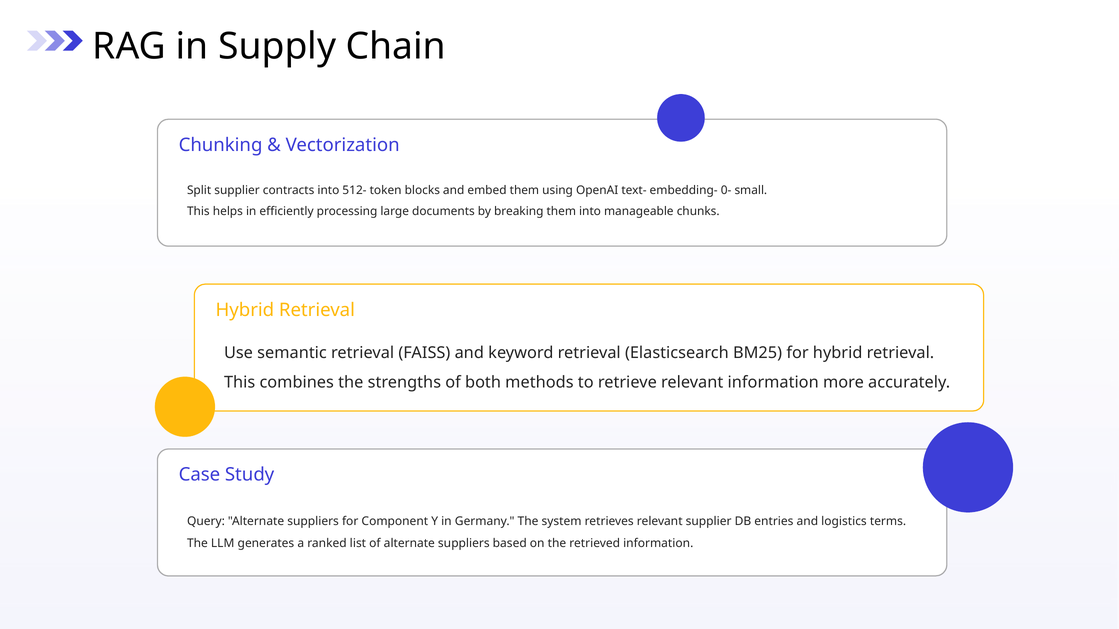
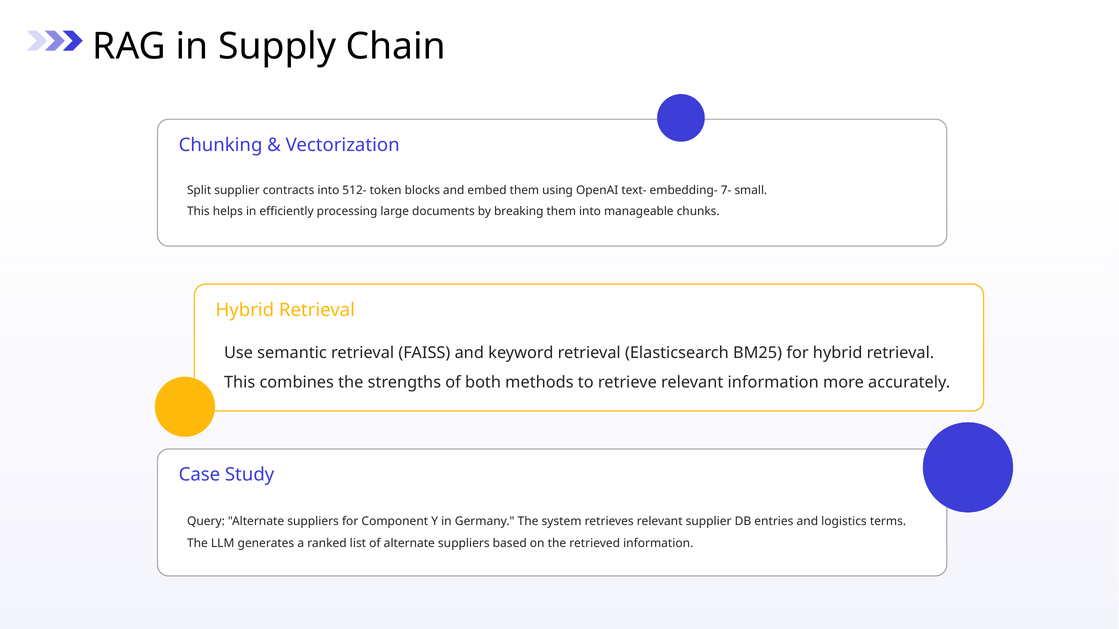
0-: 0- -> 7- (726, 190)
